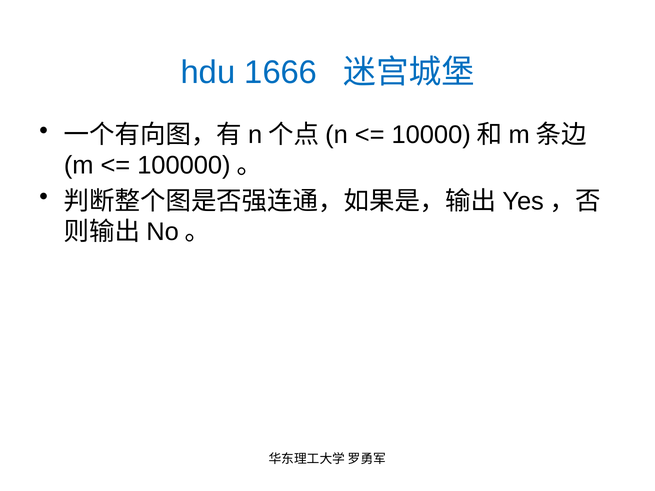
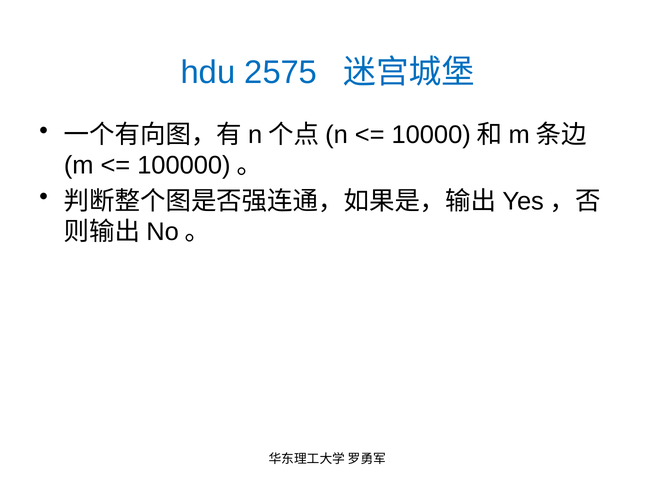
1666: 1666 -> 2575 (281, 73)
